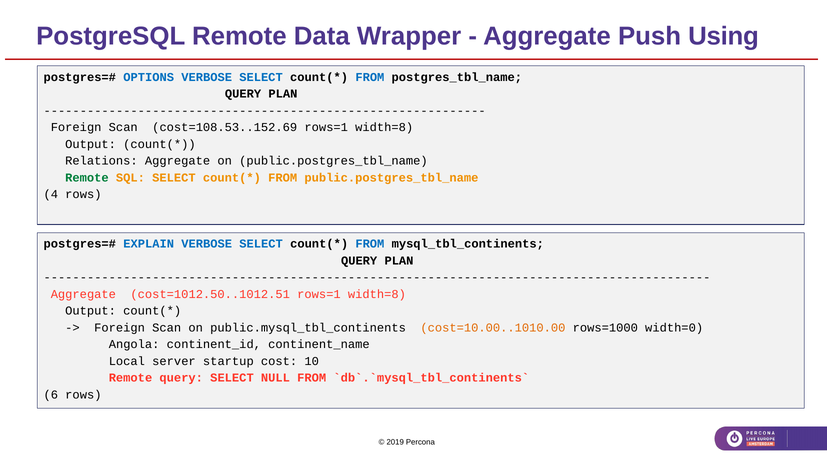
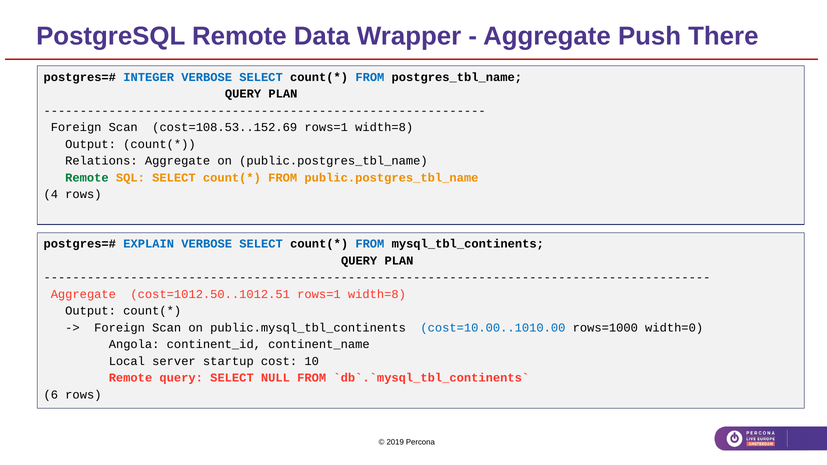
Using: Using -> There (723, 36)
OPTIONS: OPTIONS -> INTEGER (149, 77)
cost=10.00..1010.00 colour: orange -> blue (493, 328)
